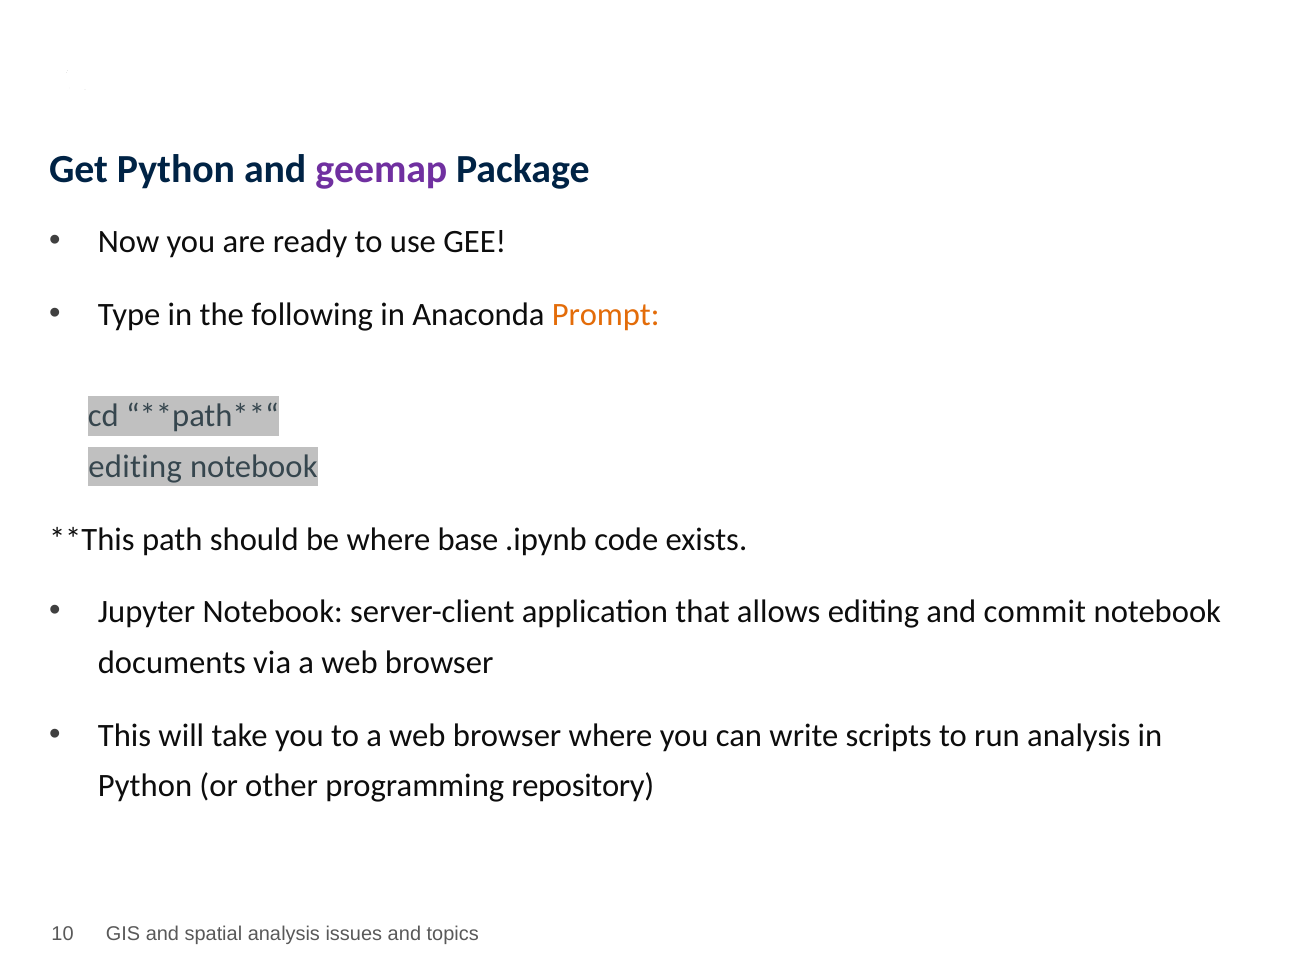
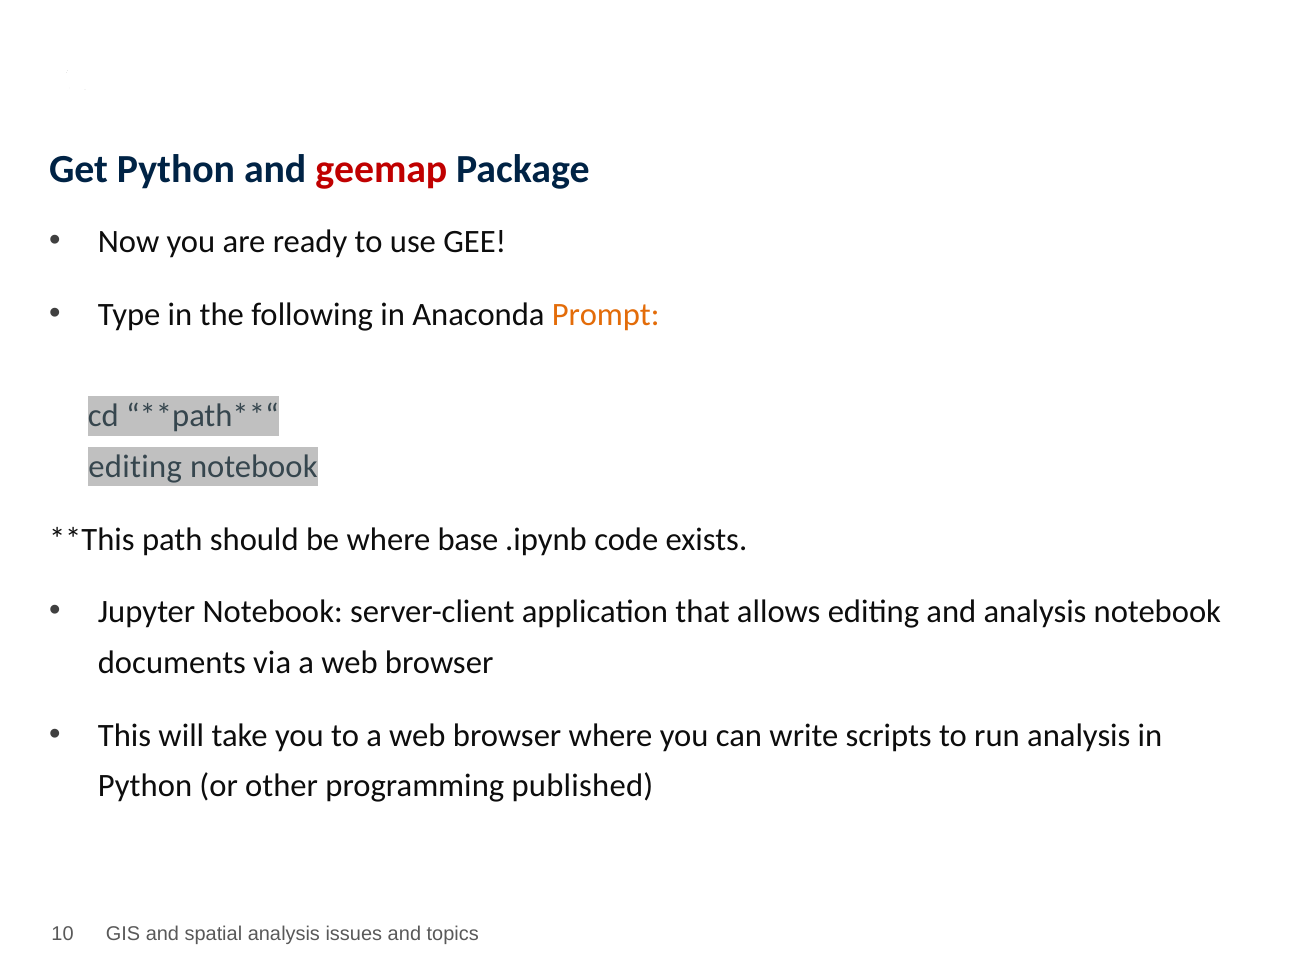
geemap colour: purple -> red (381, 169)
and commit: commit -> analysis (1035, 612)
repository: repository -> published (582, 787)
